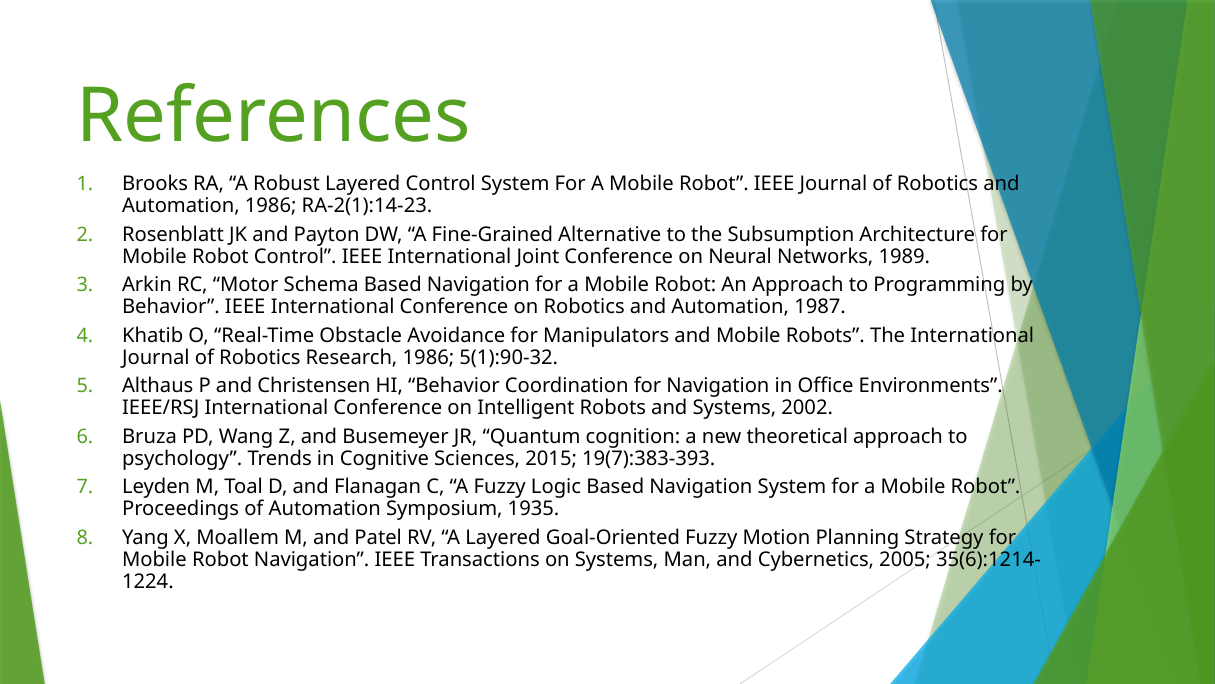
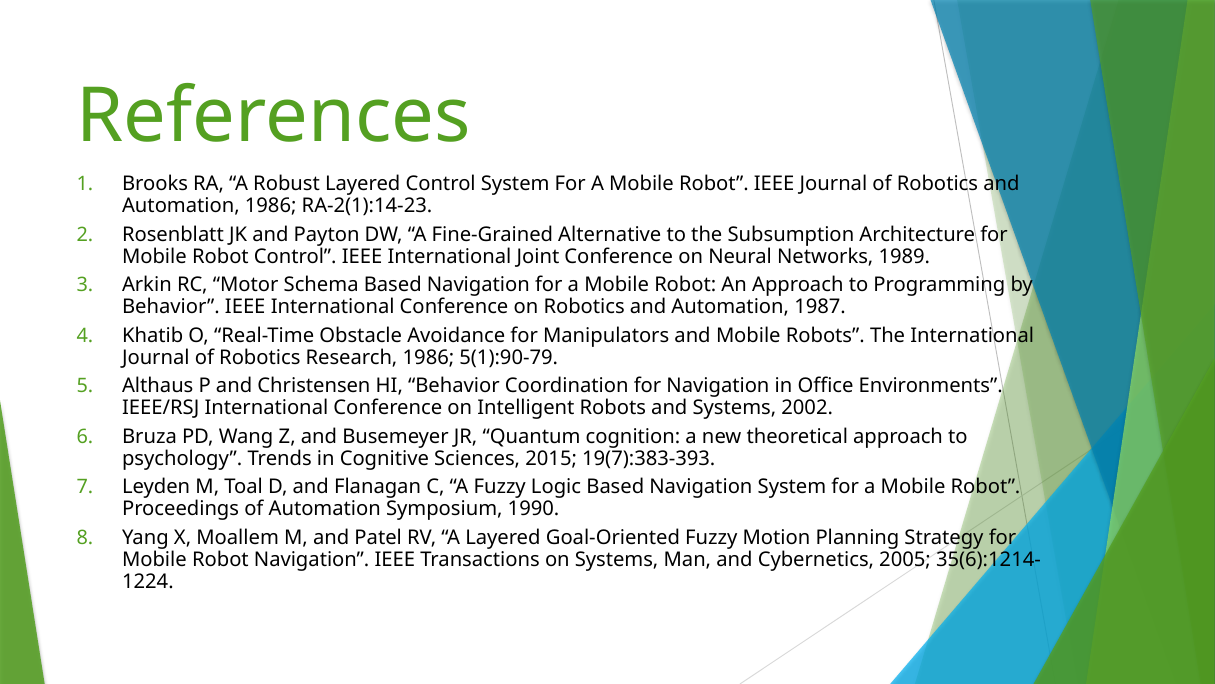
5(1):90-32: 5(1):90-32 -> 5(1):90-79 (509, 357)
1935: 1935 -> 1990 (534, 509)
